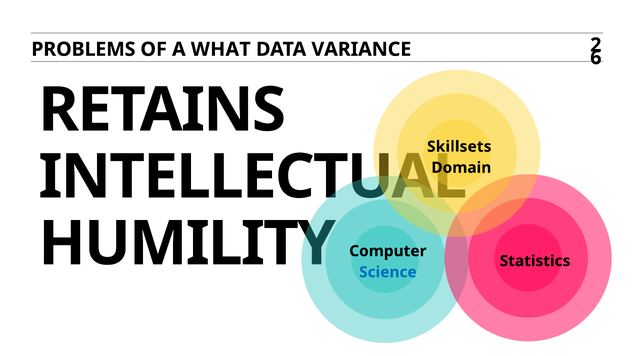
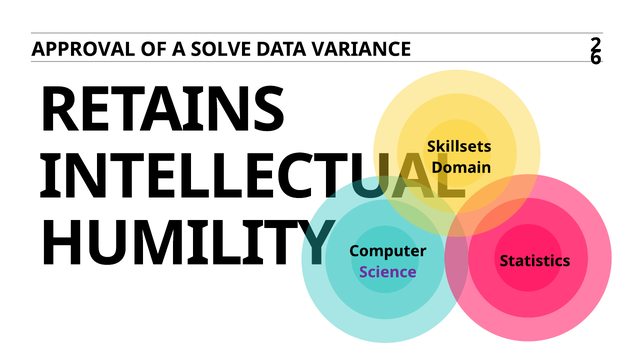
PROBLEMS: PROBLEMS -> APPROVAL (83, 49)
WHAT: WHAT -> SOLVE (221, 49)
Science colour: blue -> purple (388, 272)
